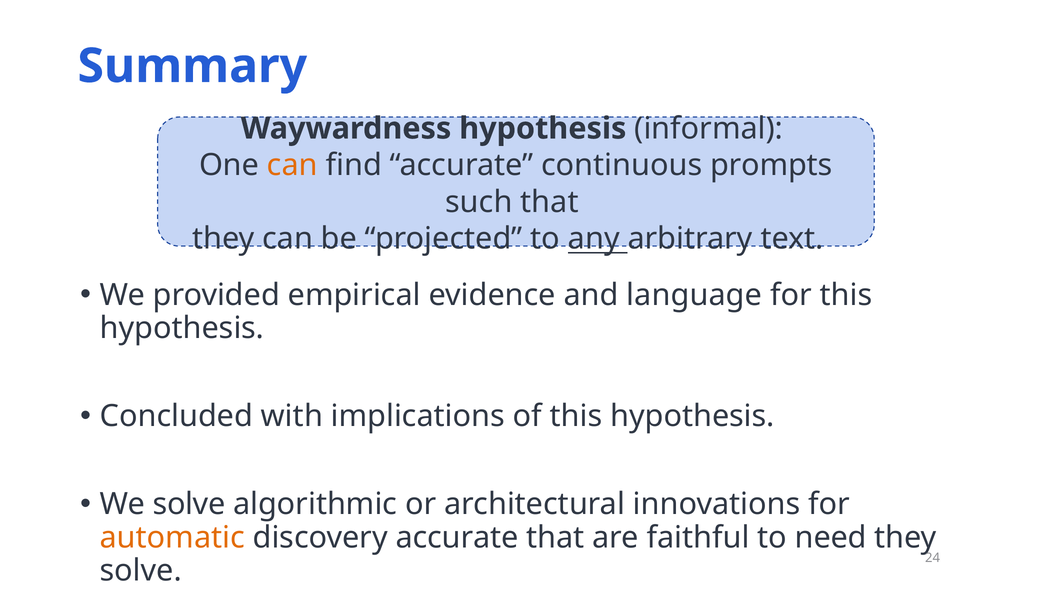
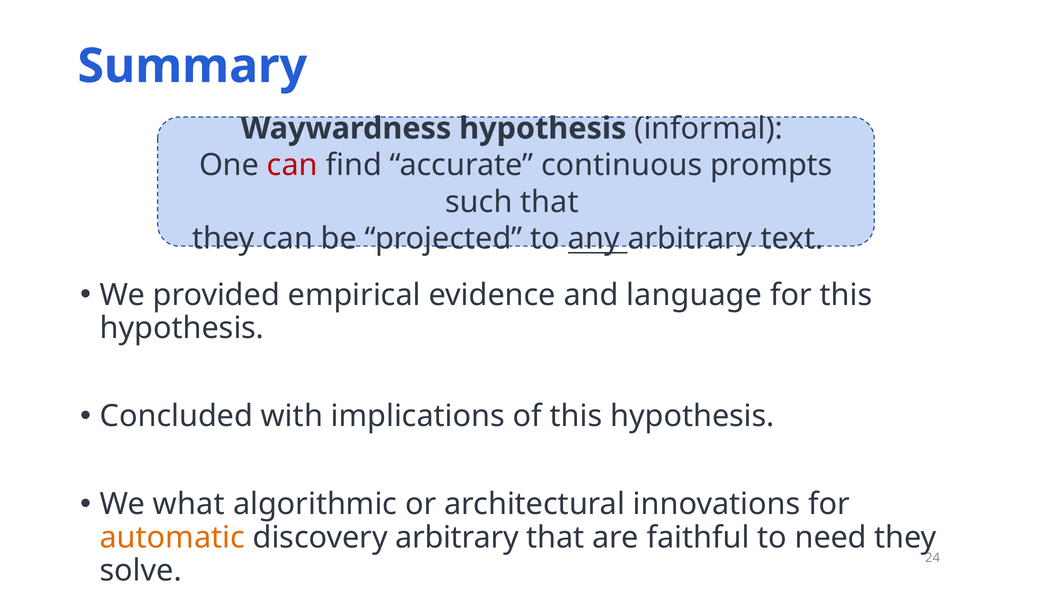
can colour: orange -> red (292, 165)
We solve: solve -> what (189, 505)
discovery accurate: accurate -> arbitrary (457, 538)
